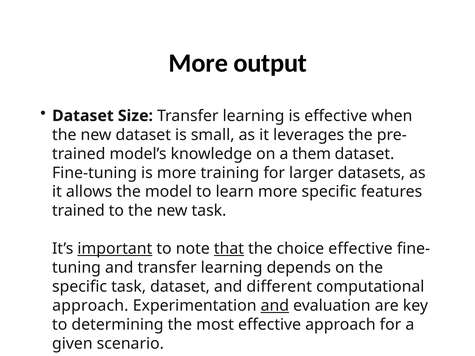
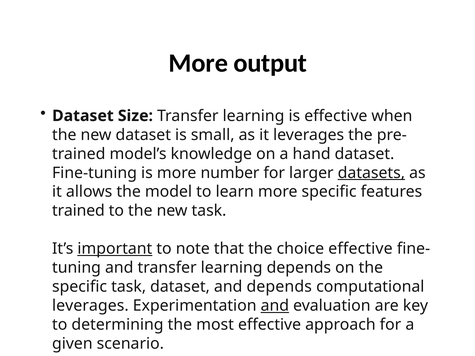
them: them -> hand (312, 154)
training: training -> number (230, 173)
datasets underline: none -> present (371, 173)
that underline: present -> none (229, 249)
and different: different -> depends (279, 287)
approach: approach -> leverages (90, 306)
